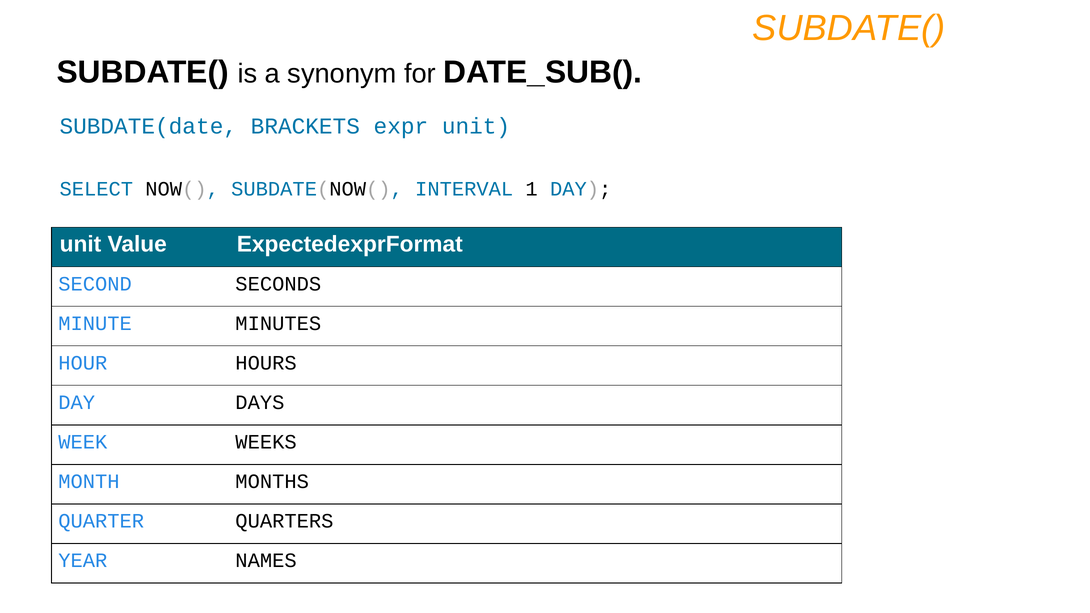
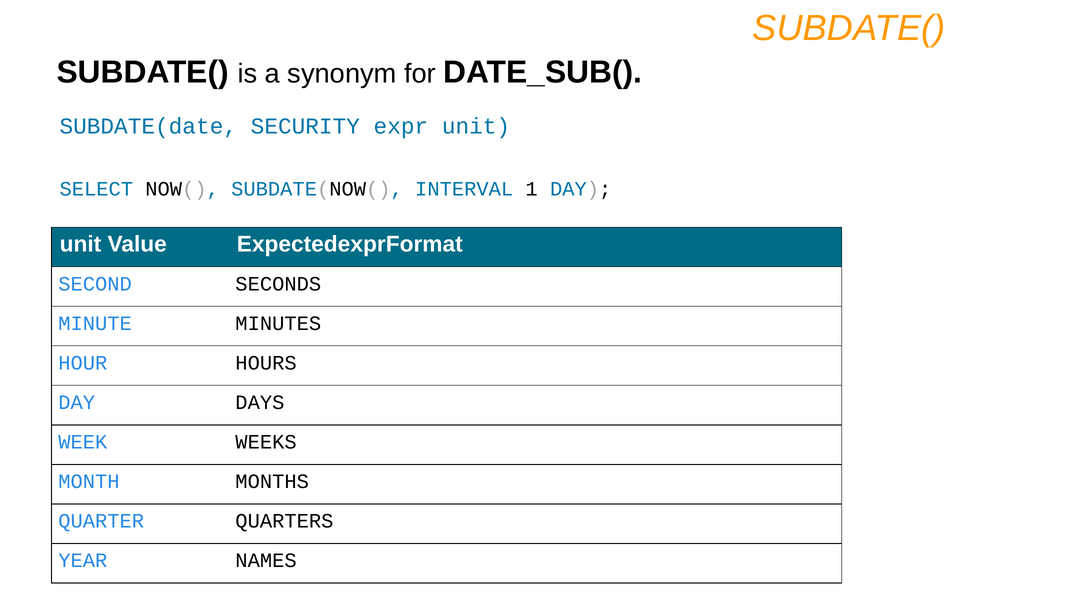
BRACKETS: BRACKETS -> SECURITY (305, 126)
